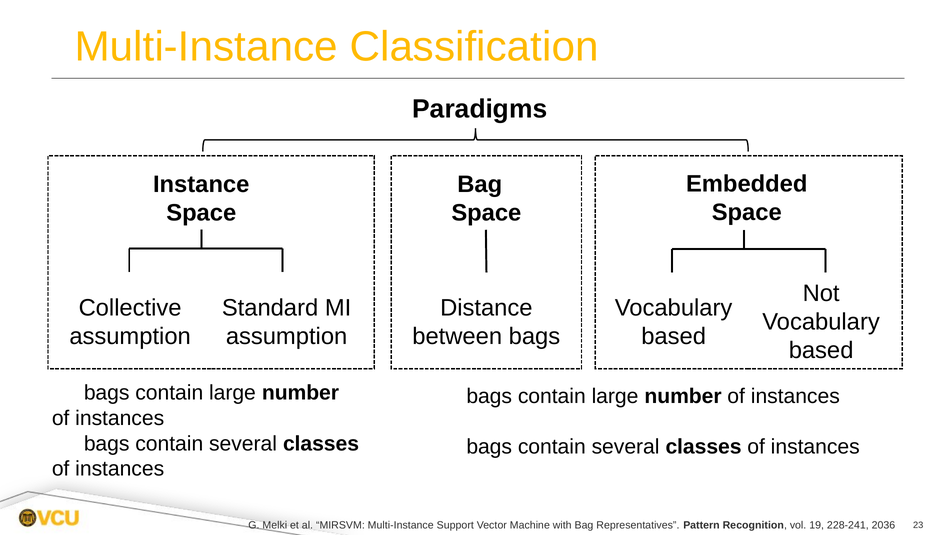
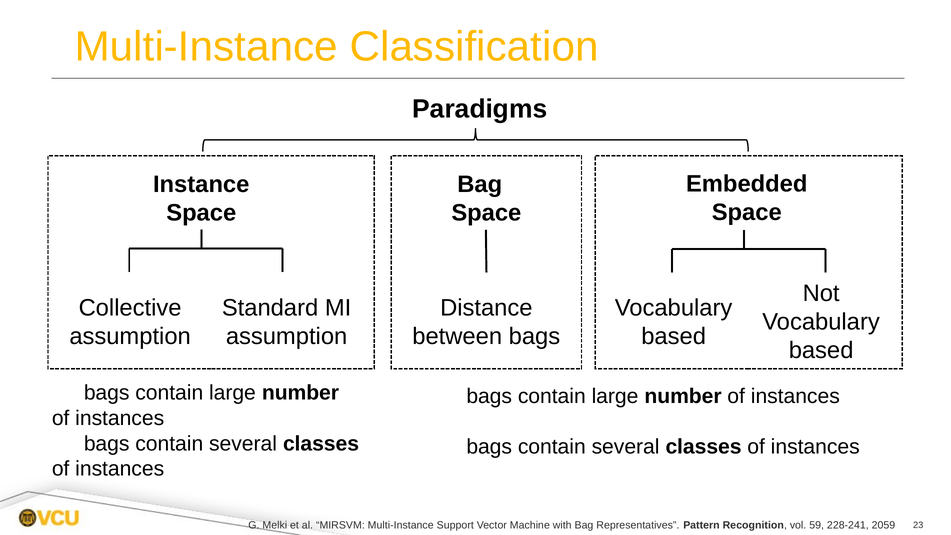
19: 19 -> 59 (817, 525)
2036: 2036 -> 2059 (883, 525)
